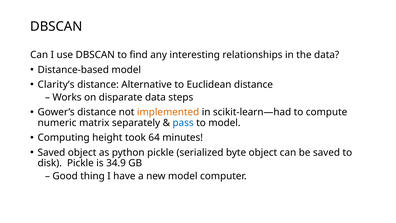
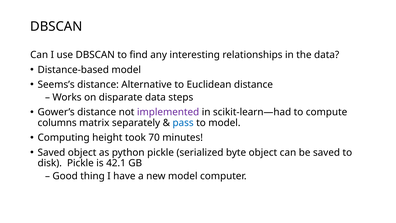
Clarity’s: Clarity’s -> Seems’s (56, 84)
implemented colour: orange -> purple (168, 112)
numeric: numeric -> columns (57, 123)
64: 64 -> 70 (154, 138)
34.9: 34.9 -> 42.1 (116, 163)
